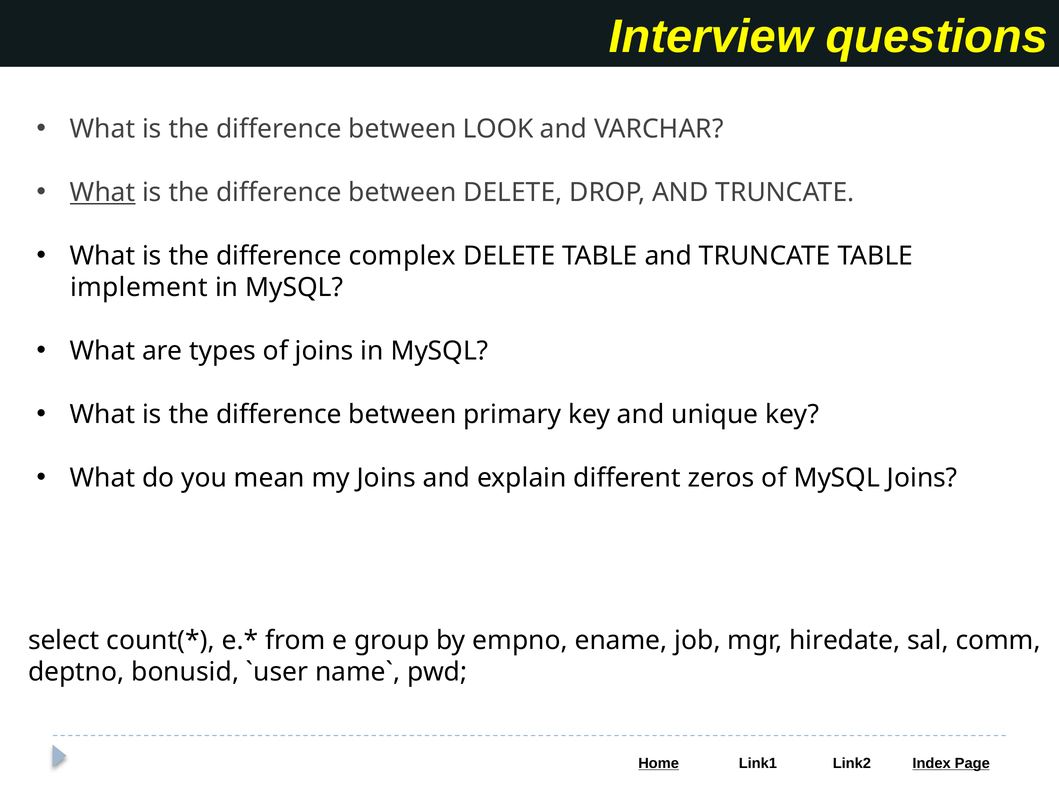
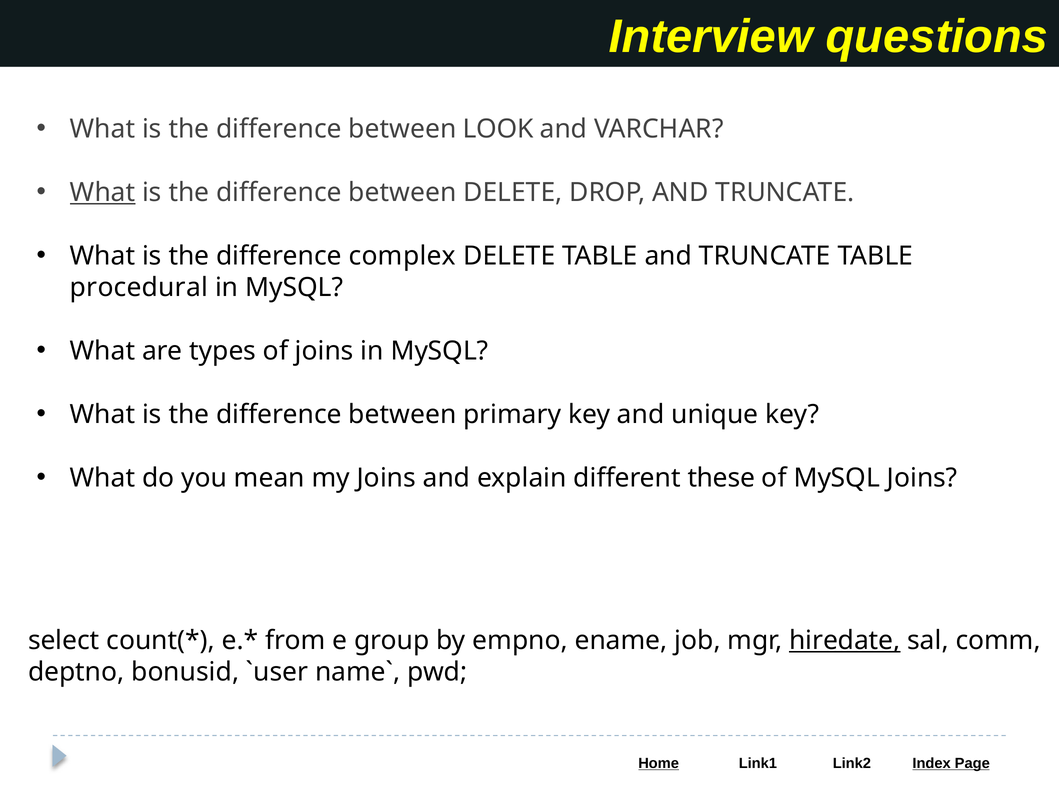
implement: implement -> procedural (139, 288)
zeros: zeros -> these (721, 478)
hiredate underline: none -> present (845, 641)
